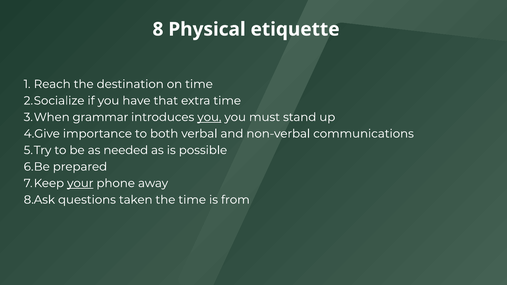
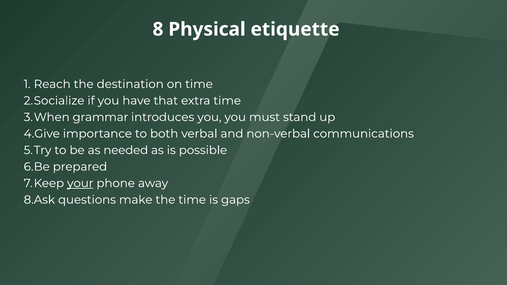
you underline: present -> none (209, 117)
taken: taken -> make (136, 200)
from: from -> gaps (235, 200)
